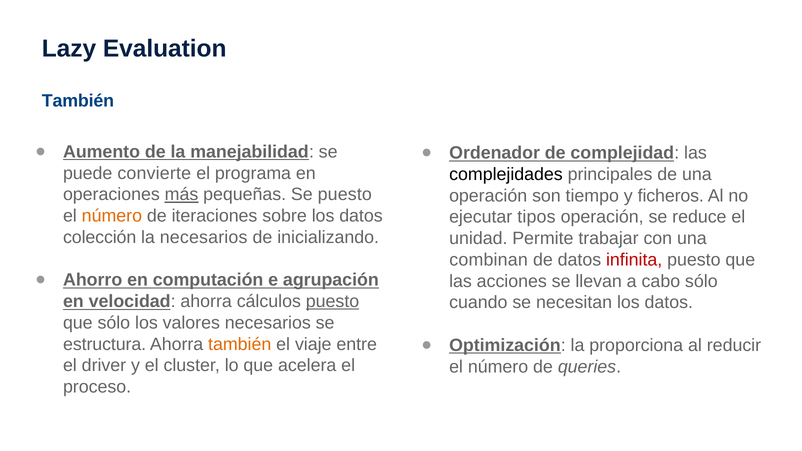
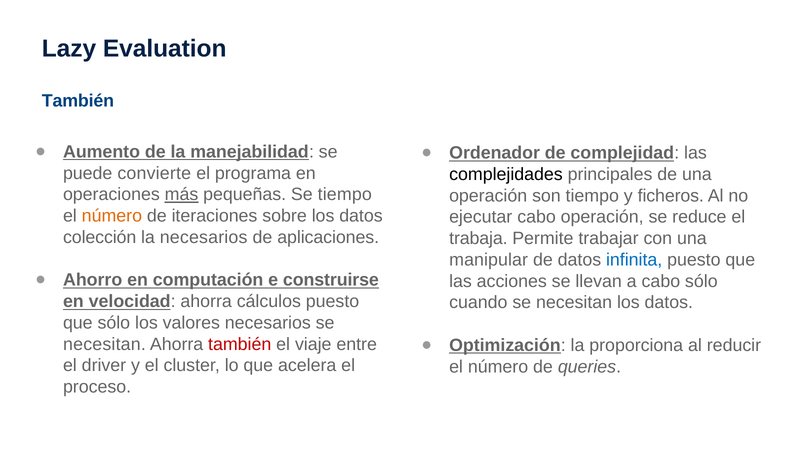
Se puesto: puesto -> tiempo (345, 195)
ejecutar tipos: tipos -> cabo (537, 217)
inicializando: inicializando -> aplicaciones (328, 237)
unidad: unidad -> trabaja (478, 239)
combinan: combinan -> manipular (489, 260)
infinita colour: red -> blue (634, 260)
agrupación: agrupación -> construirse (331, 280)
puesto underline: present -> none (332, 302)
estructura: estructura -> necesitan (104, 344)
también colour: orange -> red (240, 344)
